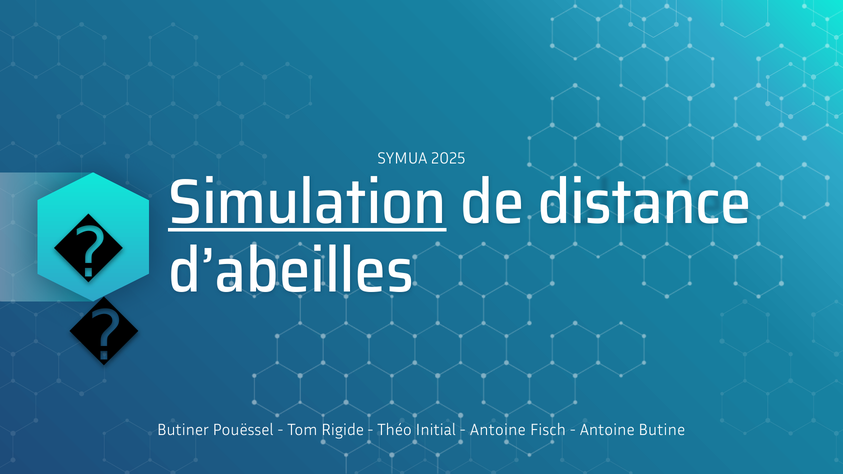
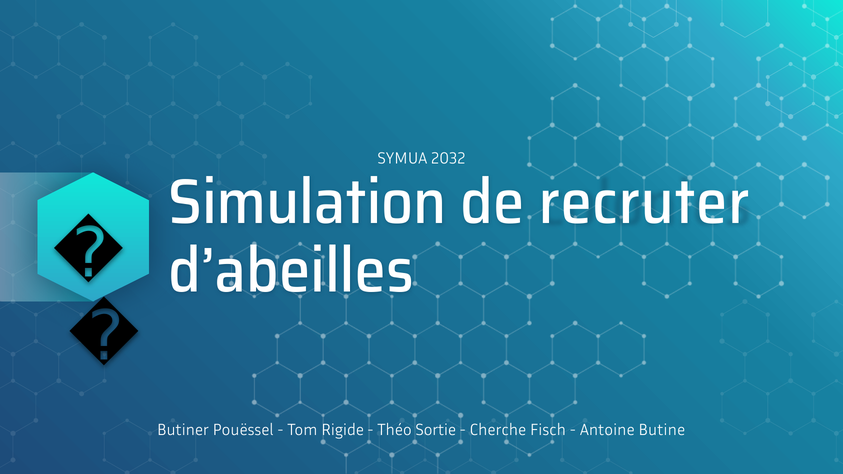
2025: 2025 -> 2032 (448, 158)
Simulation underline: present -> none (307, 203)
distance: distance -> recruter (644, 203)
Initial: Initial -> Sortie (436, 430)
Antoine: Antoine -> Cherche (498, 430)
